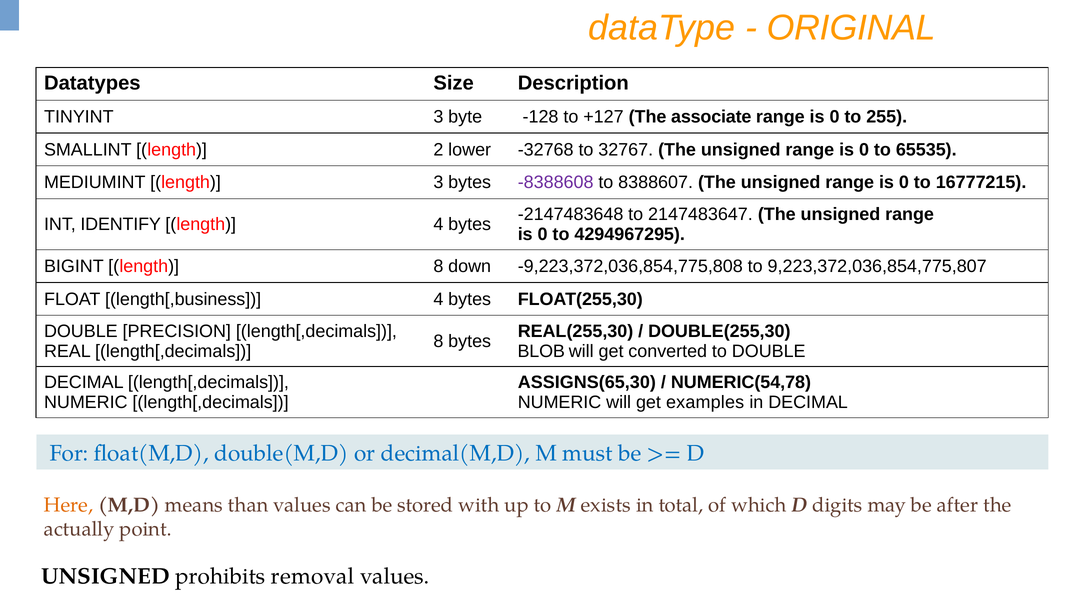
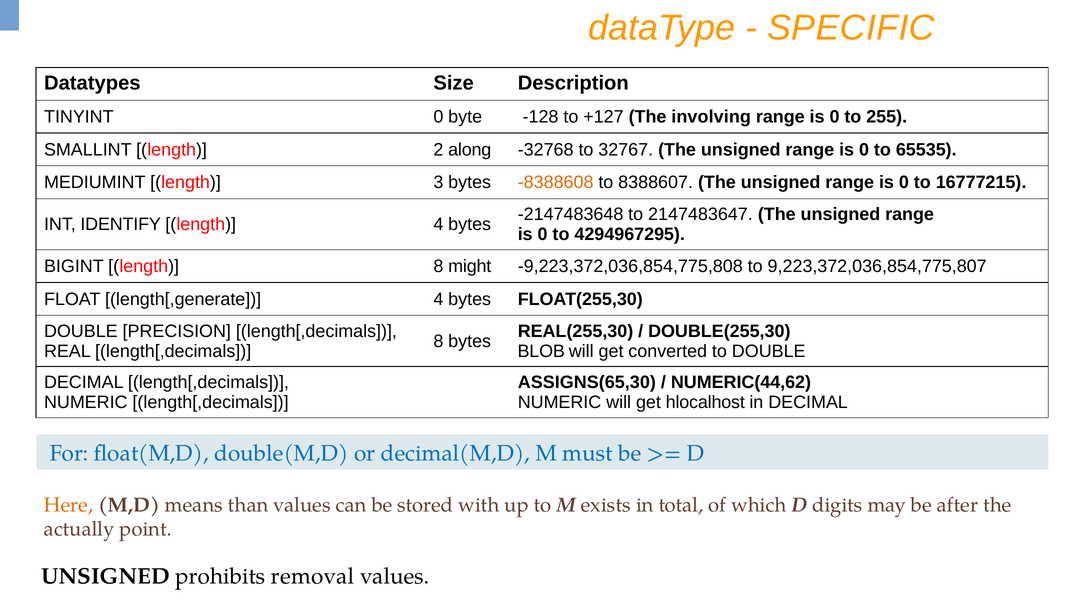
ORIGINAL: ORIGINAL -> SPECIFIC (851, 28)
TINYINT 3: 3 -> 0 (438, 117)
associate: associate -> involving (711, 117)
lower: lower -> along (470, 150)
-8388608 colour: purple -> orange (556, 183)
down: down -> might (470, 267)
length[,business: length[,business -> length[,generate (183, 299)
NUMERIC(54,78: NUMERIC(54,78 -> NUMERIC(44,62 (741, 383)
examples: examples -> hlocalhost (705, 403)
